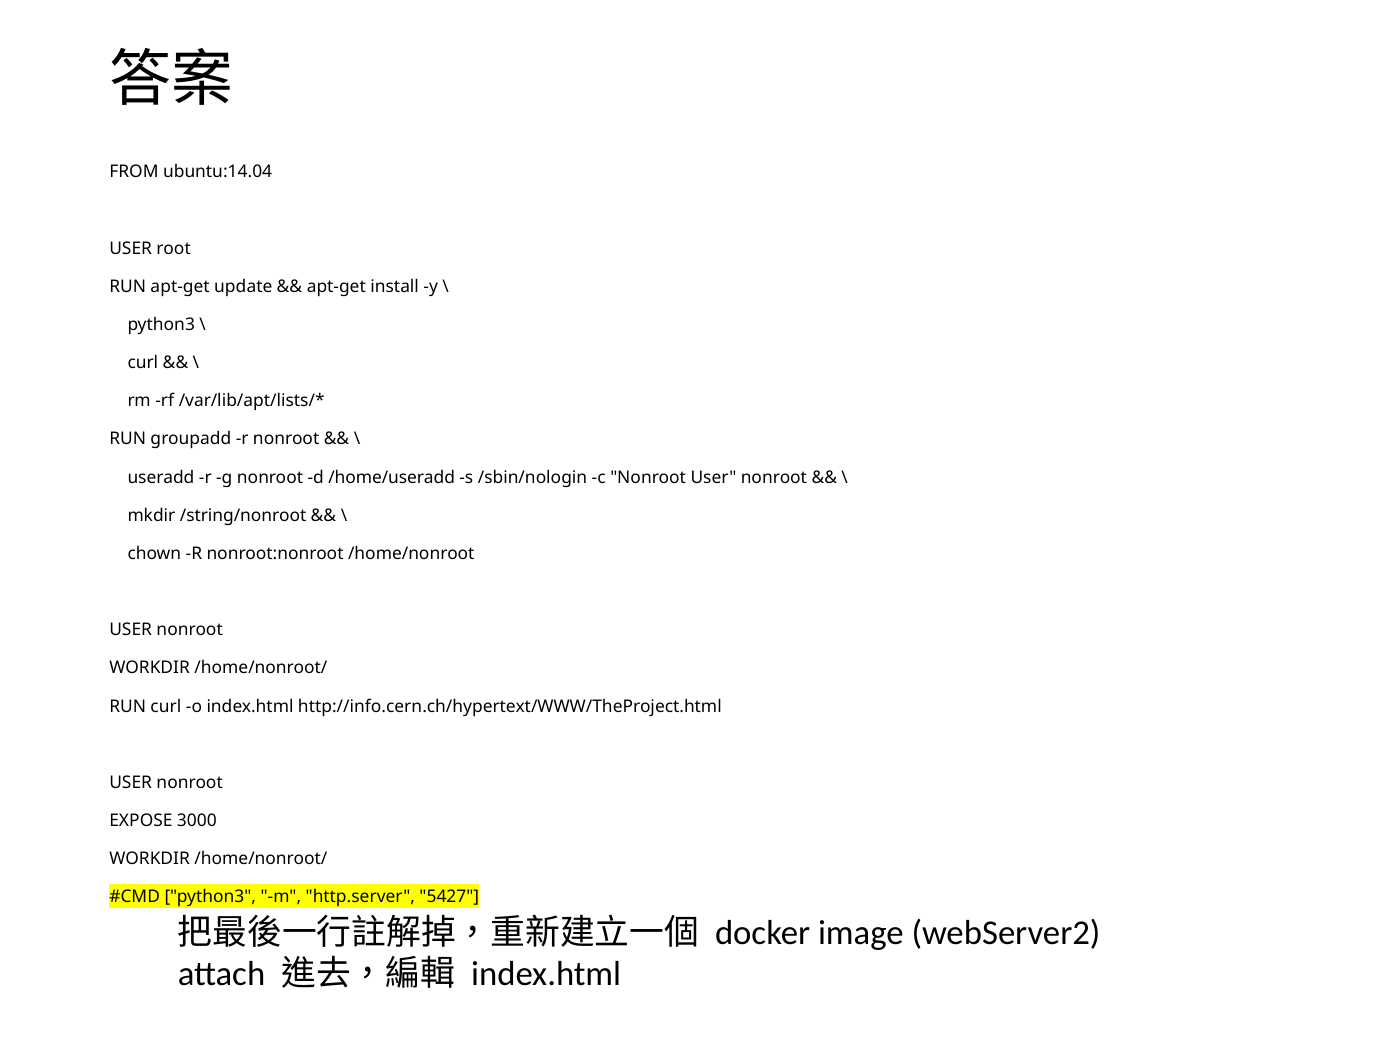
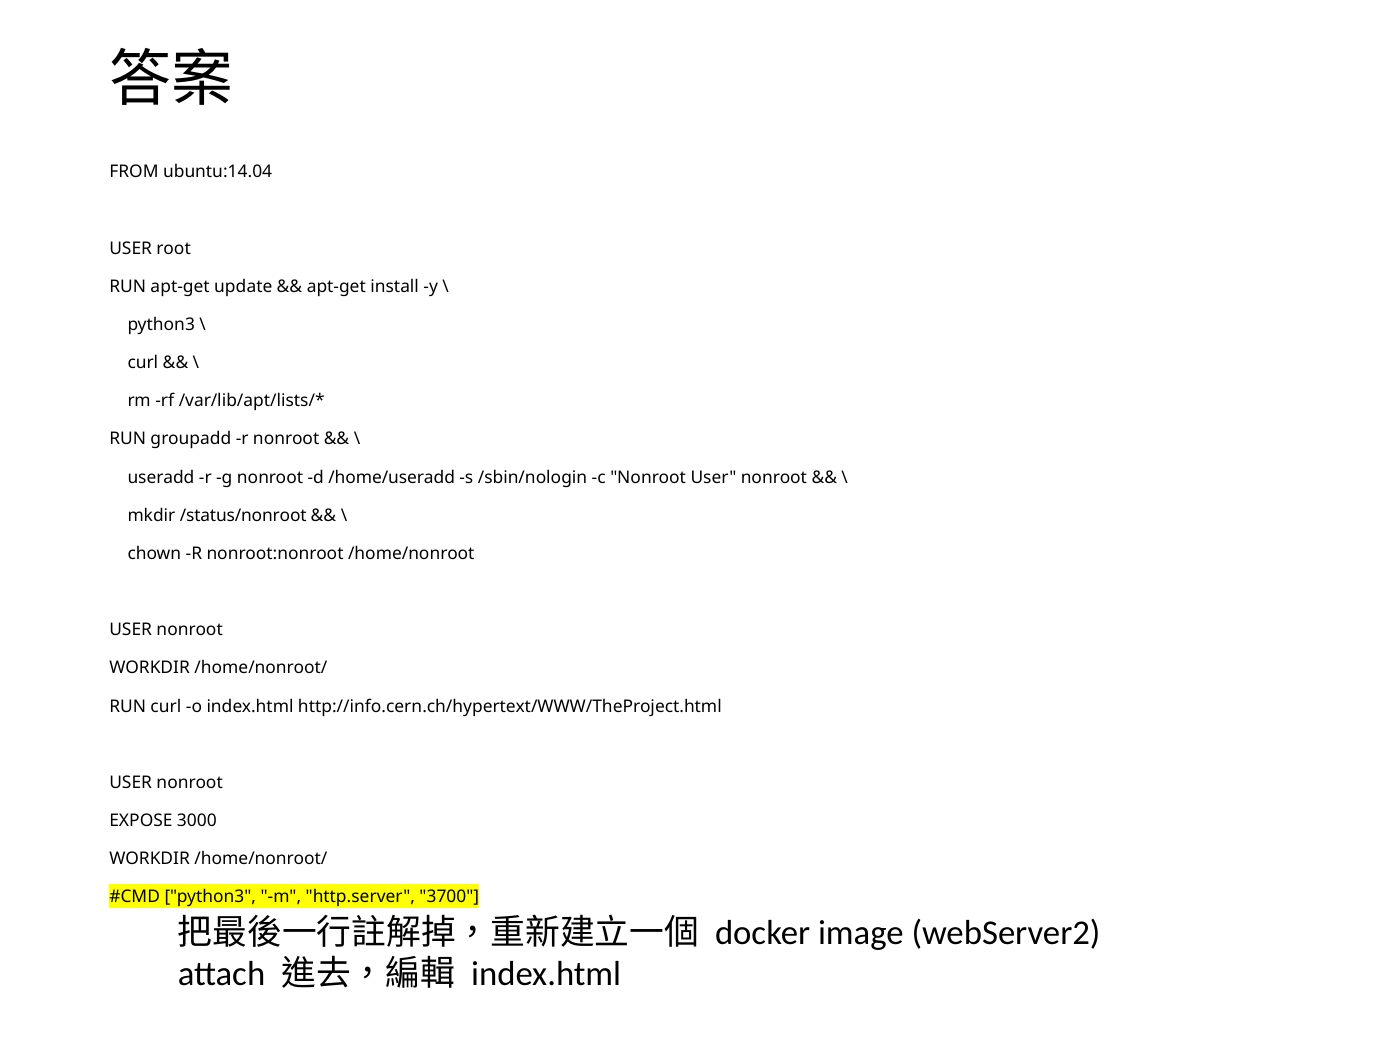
/string/nonroot: /string/nonroot -> /status/nonroot (243, 515)
5427: 5427 -> 3700 (449, 897)
